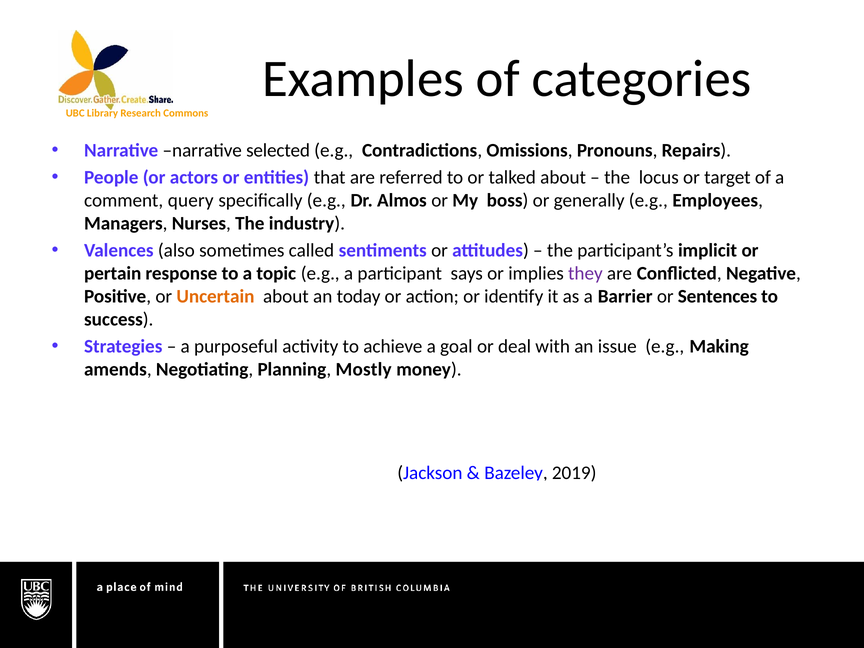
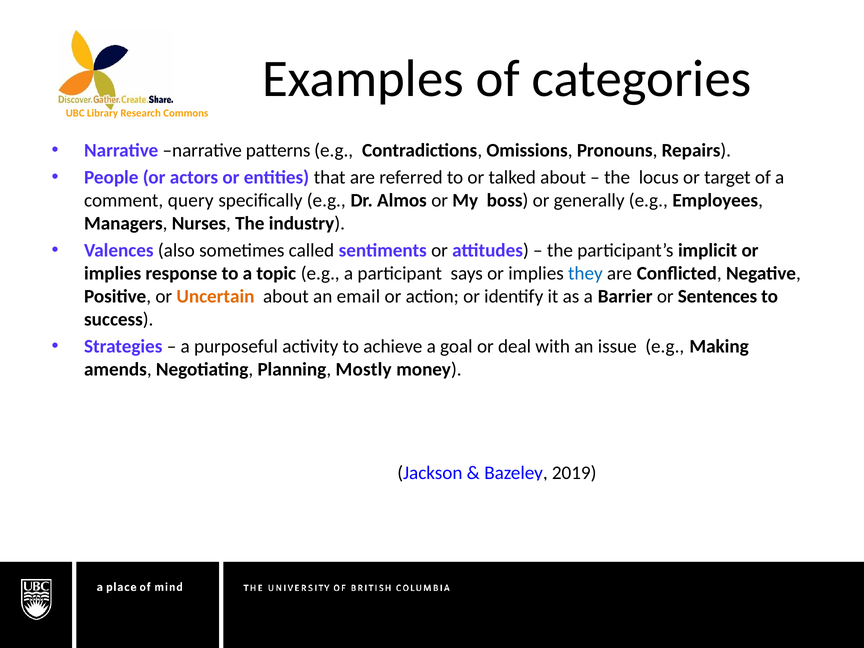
selected: selected -> patterns (278, 151)
pertain: pertain -> implies (113, 273)
they colour: purple -> blue (585, 273)
today: today -> email (358, 296)
